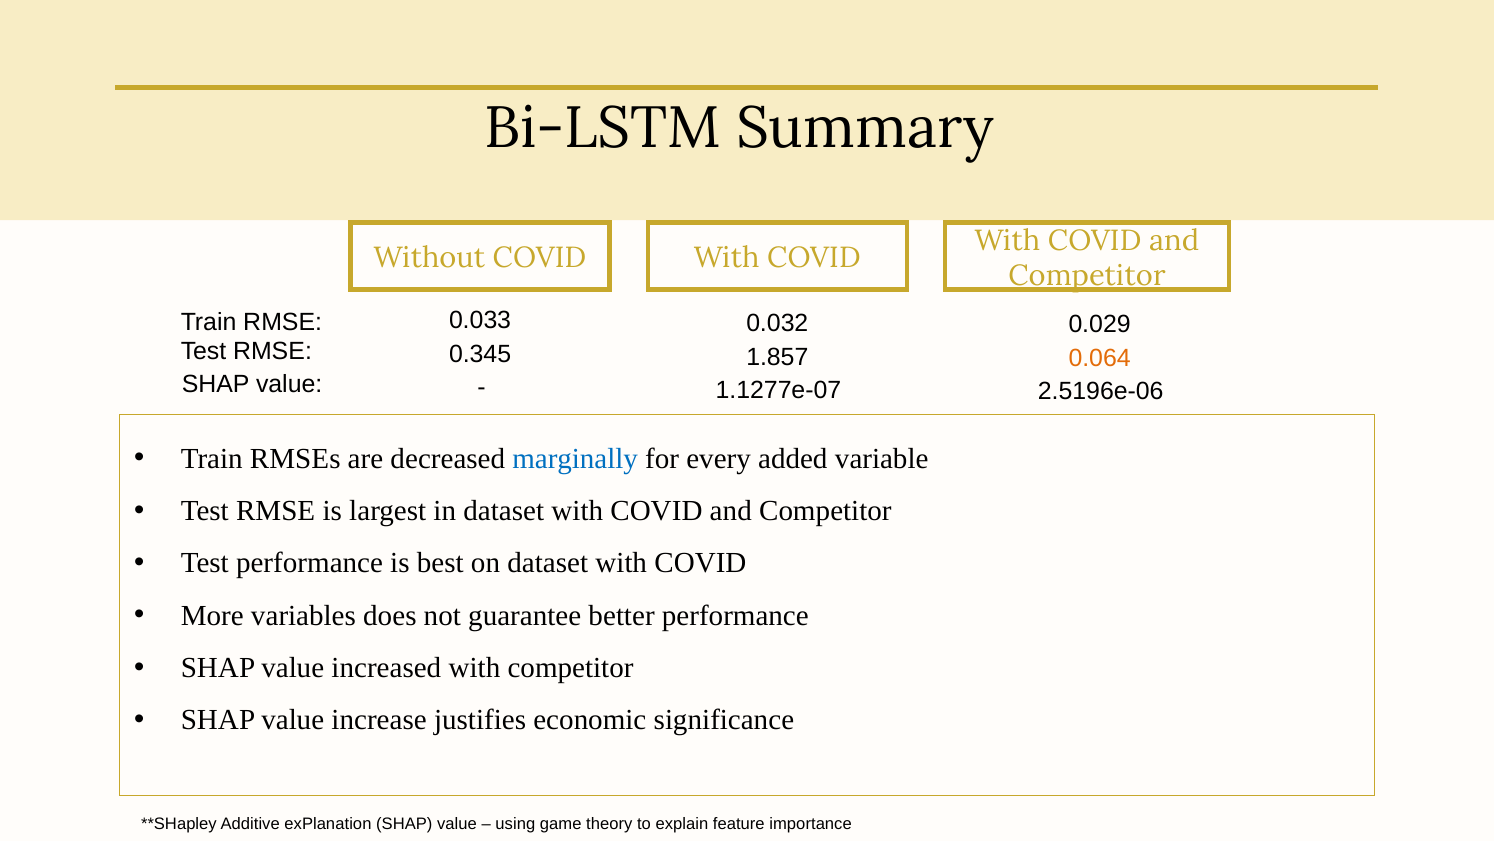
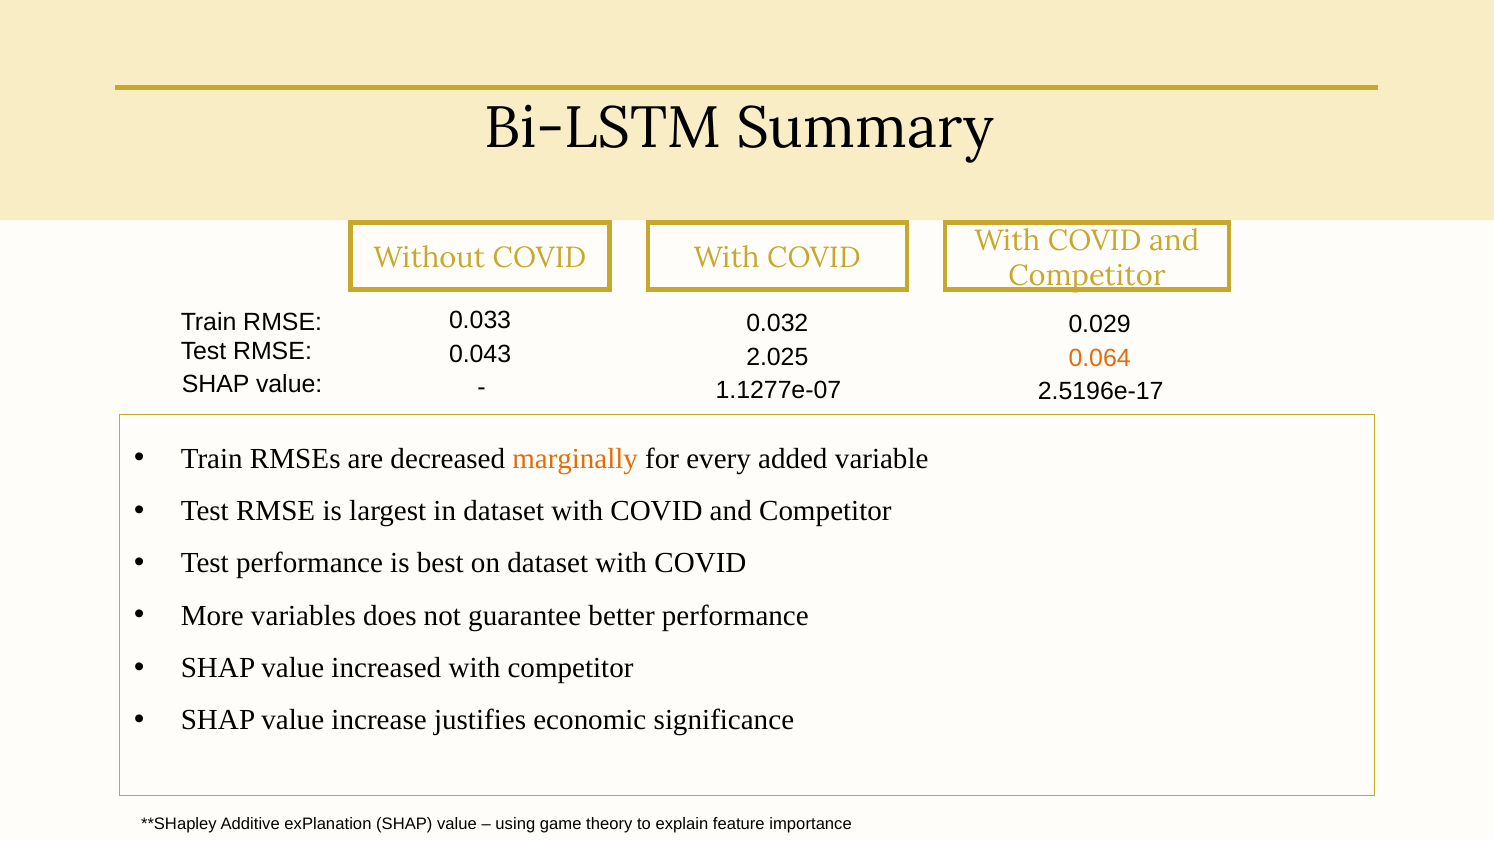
0.345: 0.345 -> 0.043 (480, 354)
1.857: 1.857 -> 2.025 (777, 357)
2.5196e-06: 2.5196e-06 -> 2.5196e-17 (1101, 391)
marginally colour: blue -> orange (575, 458)
